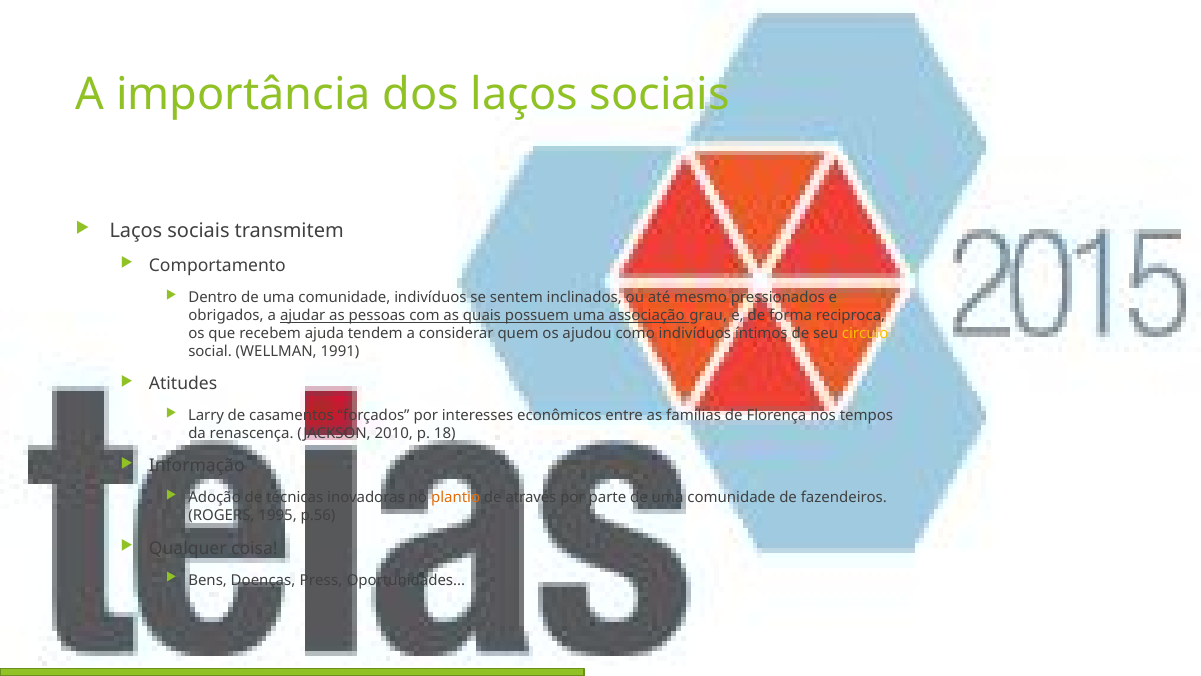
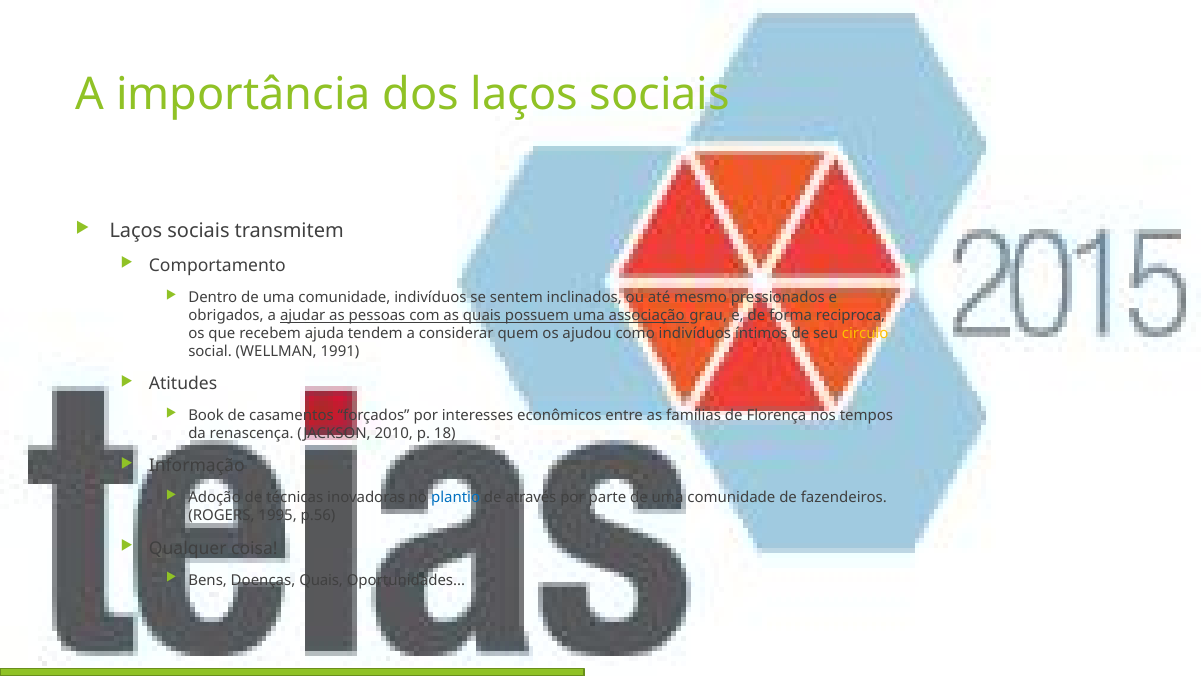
Larry: Larry -> Book (206, 416)
plantio colour: orange -> blue (456, 498)
Doenças Press: Press -> Quais (321, 580)
